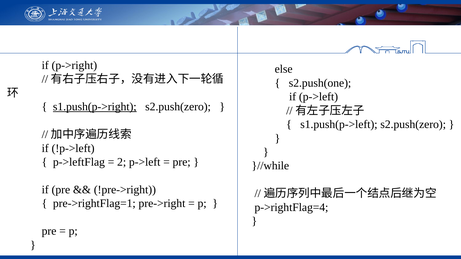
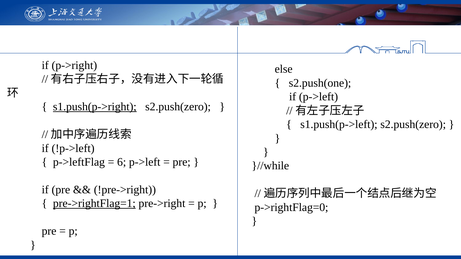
2: 2 -> 6 (122, 162)
pre->rightFlag=1 underline: none -> present (94, 204)
p->rightFlag=4: p->rightFlag=4 -> p->rightFlag=0 (291, 208)
